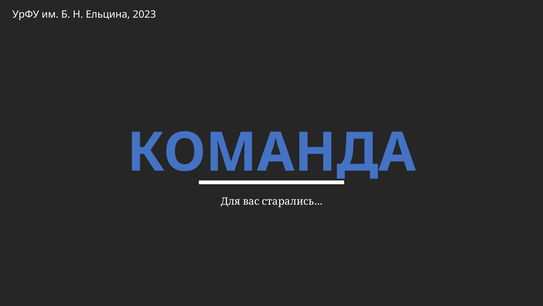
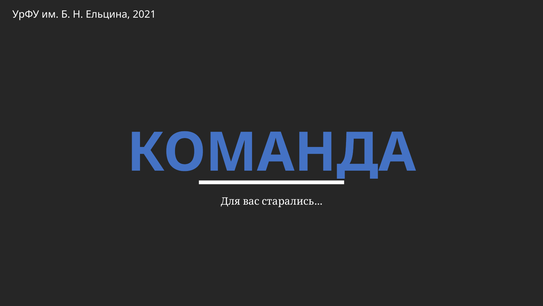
2023: 2023 -> 2021 (144, 15)
